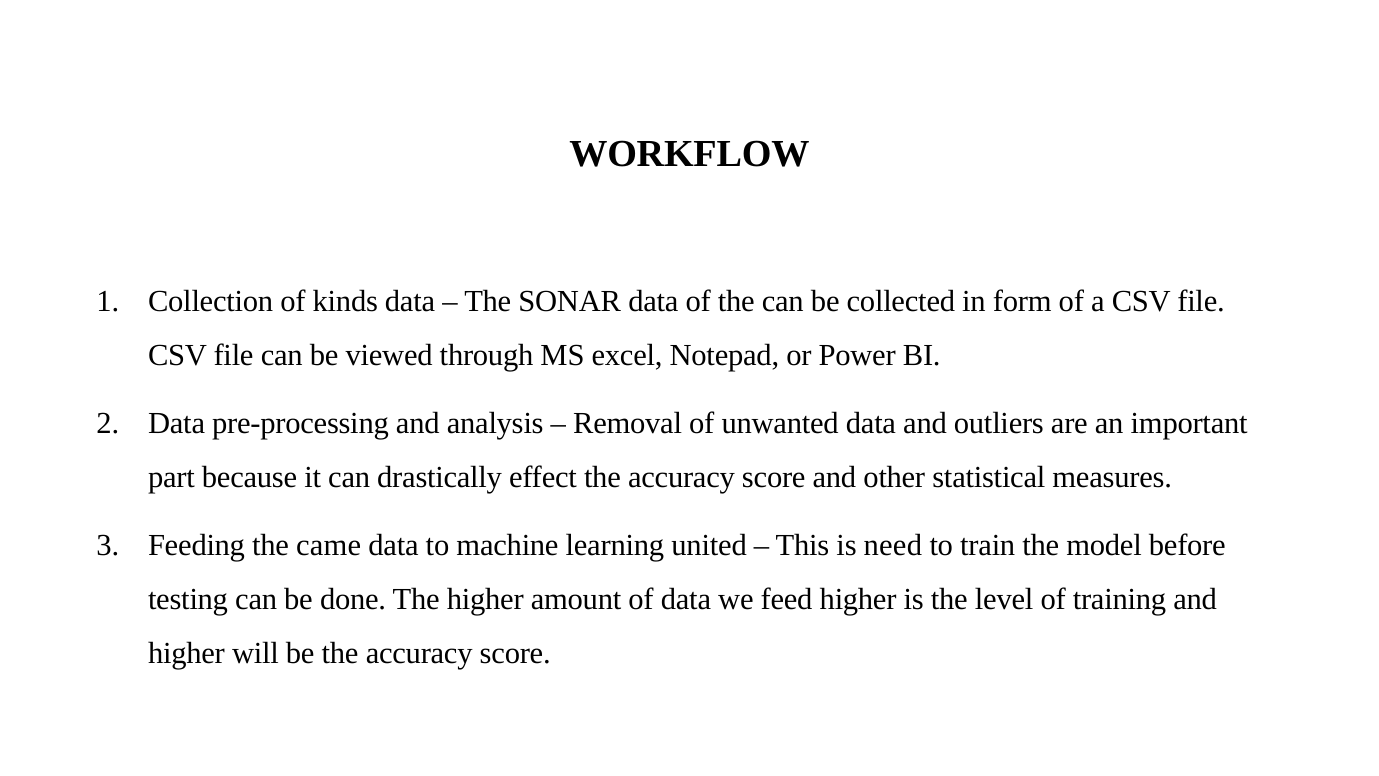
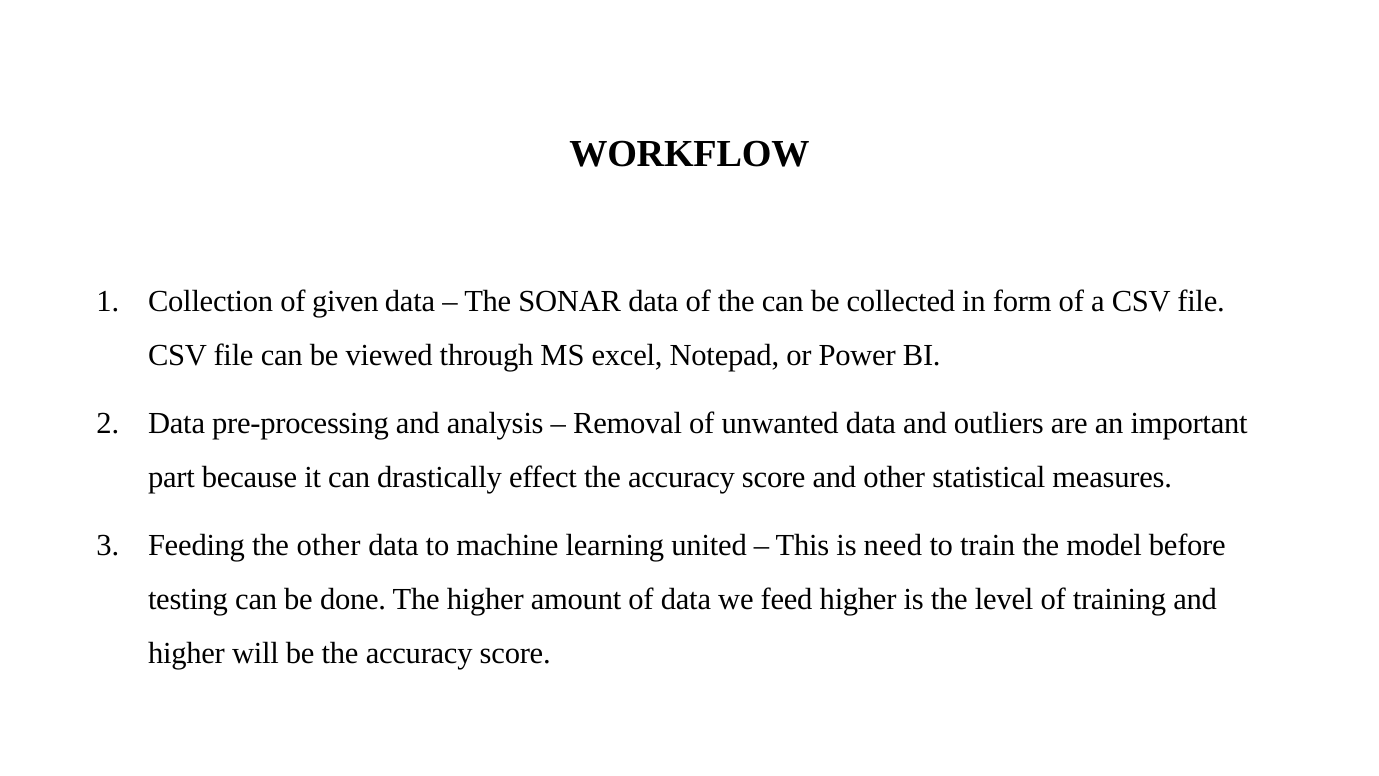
kinds: kinds -> given (345, 301)
the came: came -> other (329, 545)
